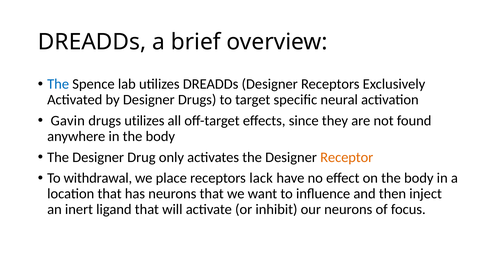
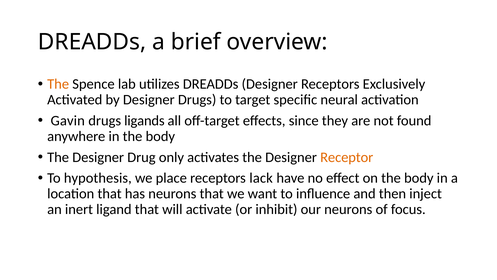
The colour: blue -> orange (58, 84)
drugs utilizes: utilizes -> ligands (144, 121)
withdrawal: withdrawal -> hypothesis (98, 178)
